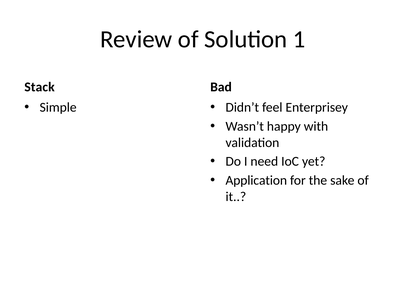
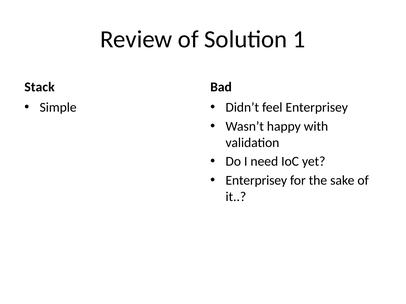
Application: Application -> Enterprisey (256, 181)
